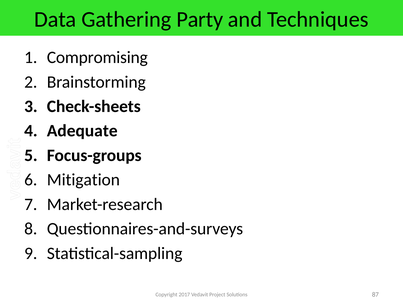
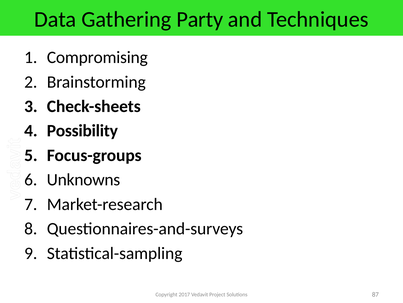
Adequate: Adequate -> Possibility (82, 131)
Mitigation: Mitigation -> Unknowns (83, 179)
